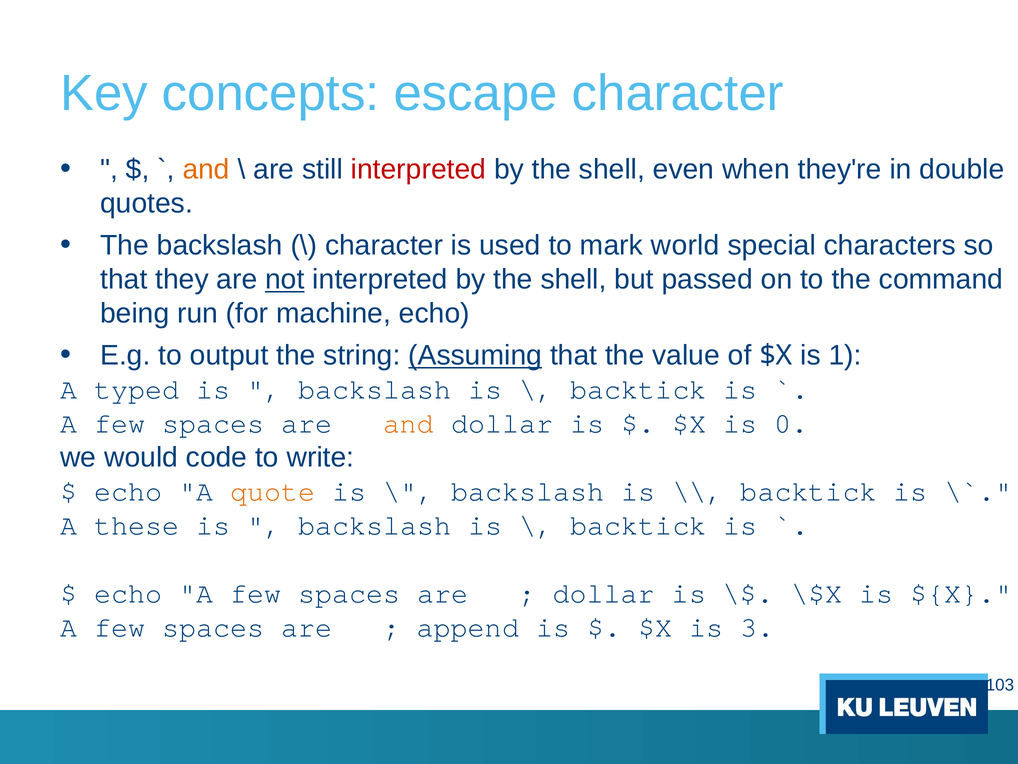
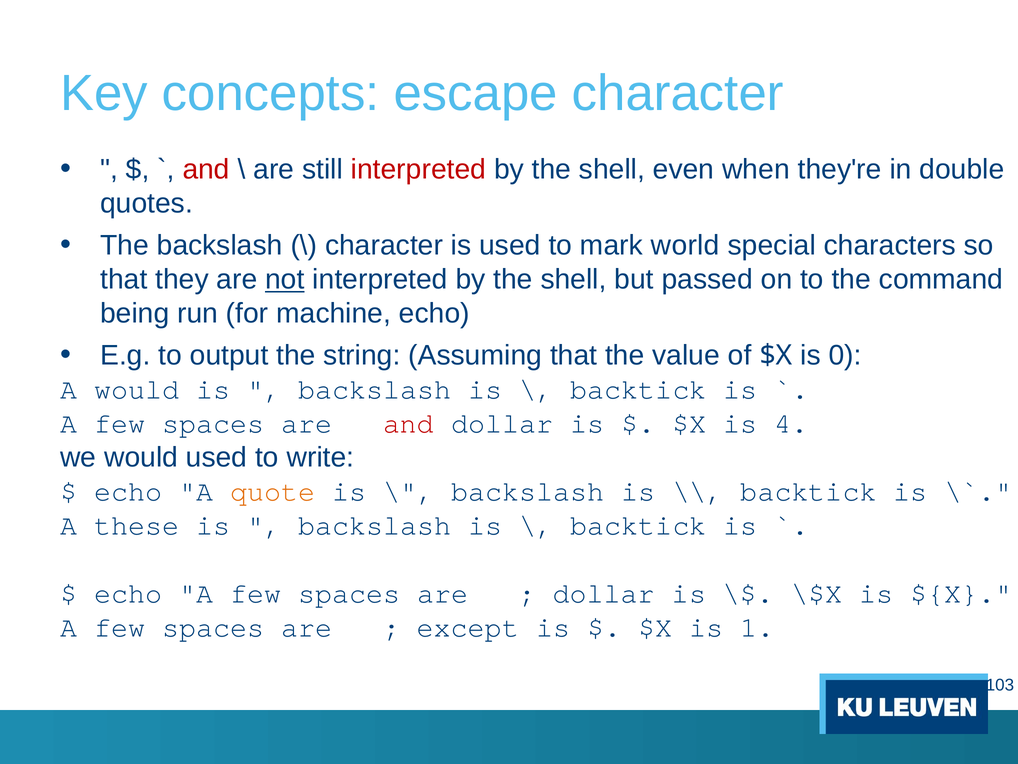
and colour: orange -> red (206, 169)
Assuming underline: present -> none (475, 355)
1: 1 -> 0 (845, 355)
A typed: typed -> would (137, 389)
and colour: orange -> red (408, 423)
0: 0 -> 4 (791, 423)
would code: code -> used (217, 457)
append: append -> except (468, 627)
3: 3 -> 1 (757, 627)
